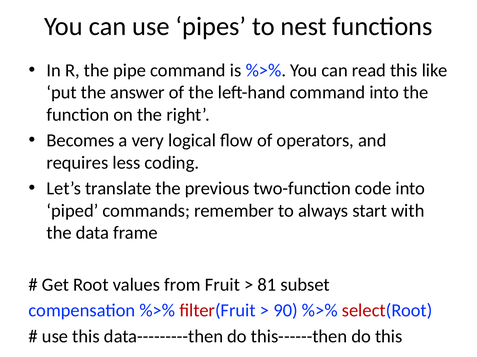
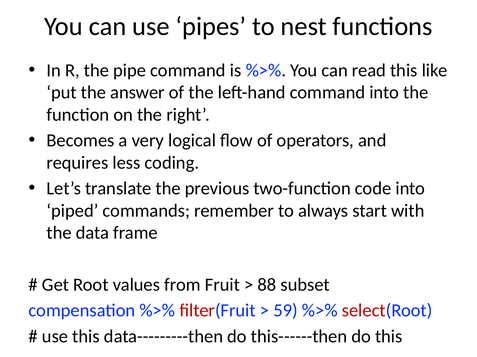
81: 81 -> 88 (267, 285)
90: 90 -> 59 (286, 311)
